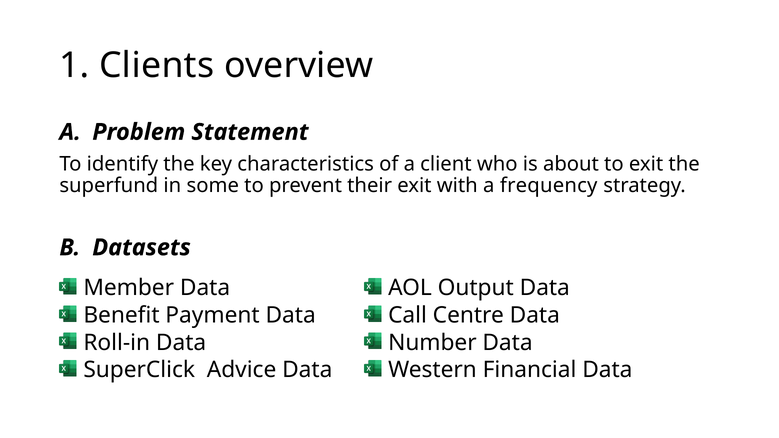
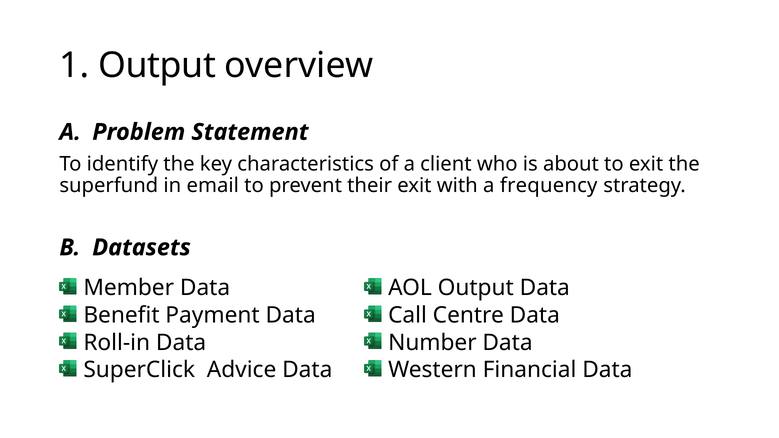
1 Clients: Clients -> Output (157, 65)
some: some -> email (213, 186)
